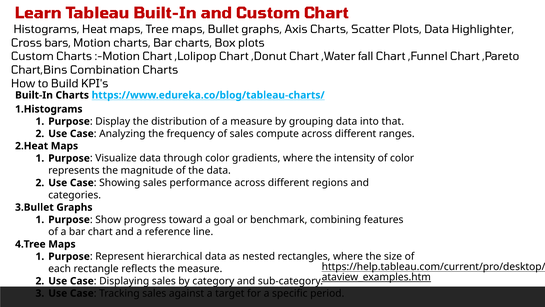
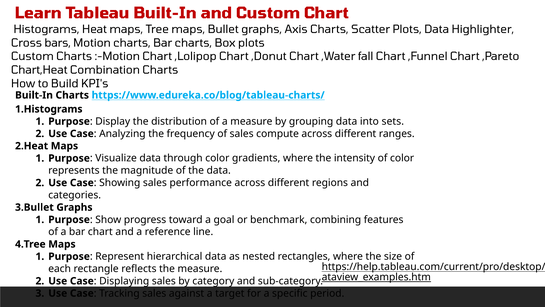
Chart,Bins: Chart,Bins -> Chart,Heat (39, 70)
that: that -> sets (393, 121)
